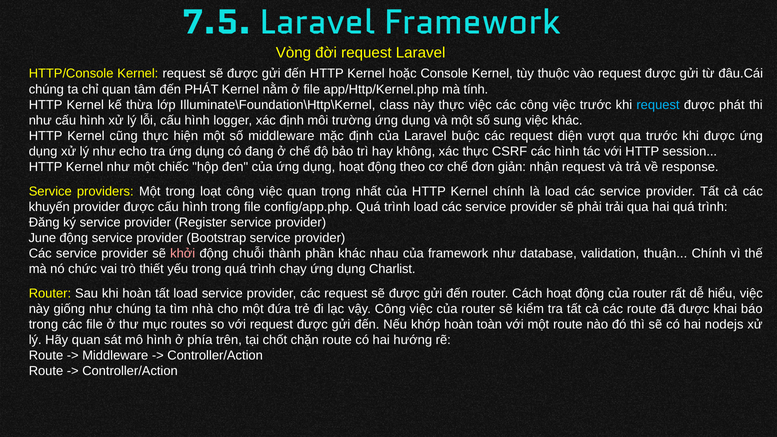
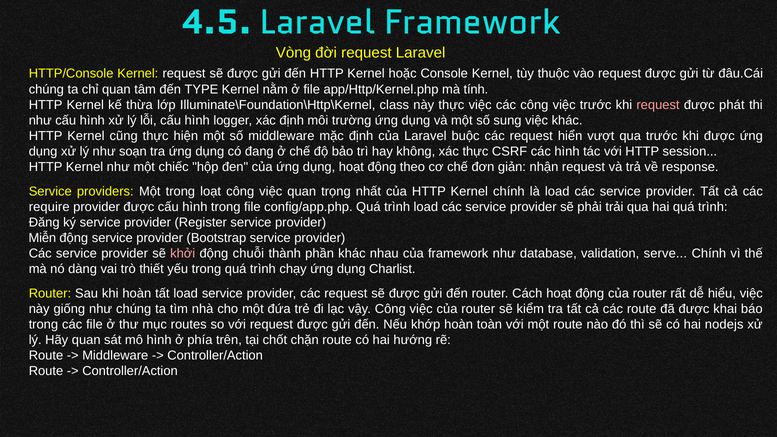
7.5: 7.5 -> 4.5 (217, 22)
đến PHÁT: PHÁT -> TYPE (201, 89)
request colour: light blue -> pink (658, 105)
diện: diện -> hiển (570, 136)
echo: echo -> soạn (133, 151)
khuyến: khuyến -> require (49, 207)
June: June -> Miễn (42, 238)
thuận: thuận -> serve (665, 254)
chức: chức -> dàng (83, 269)
